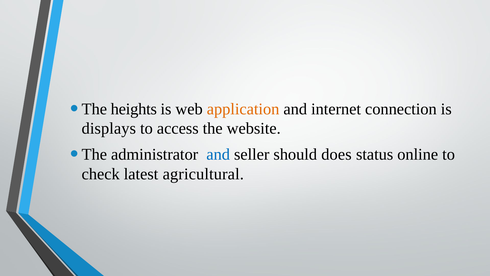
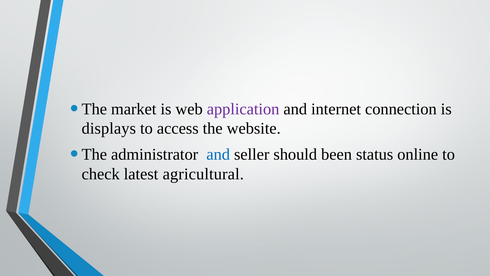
heights: heights -> market (134, 109)
application colour: orange -> purple (243, 109)
does: does -> been (337, 154)
